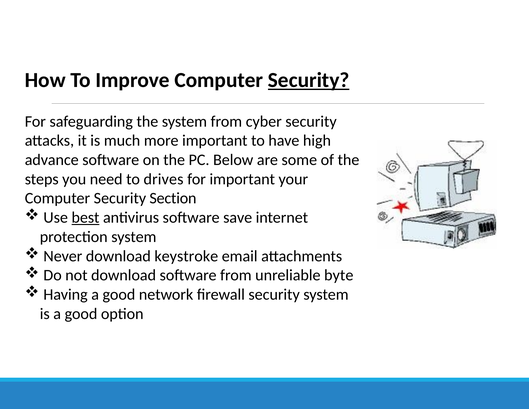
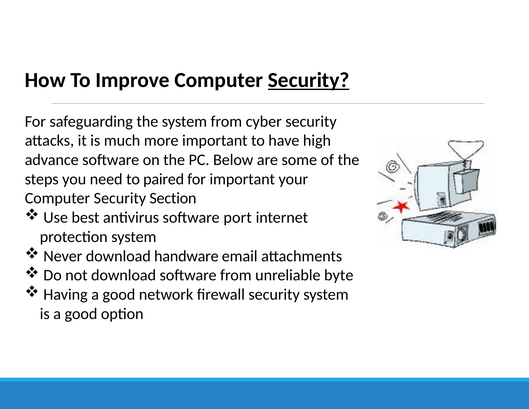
drives: drives -> paired (164, 179)
best underline: present -> none (85, 217)
save: save -> port (238, 217)
keystroke: keystroke -> handware (186, 256)
